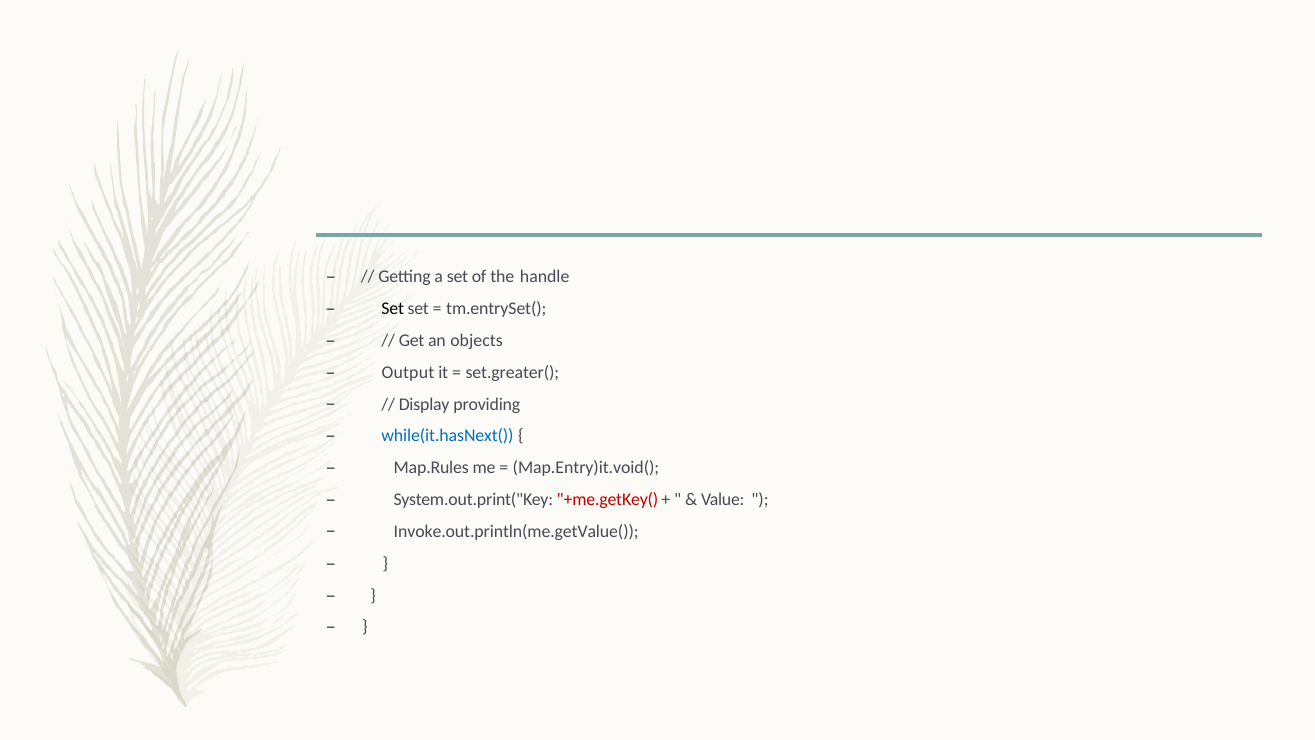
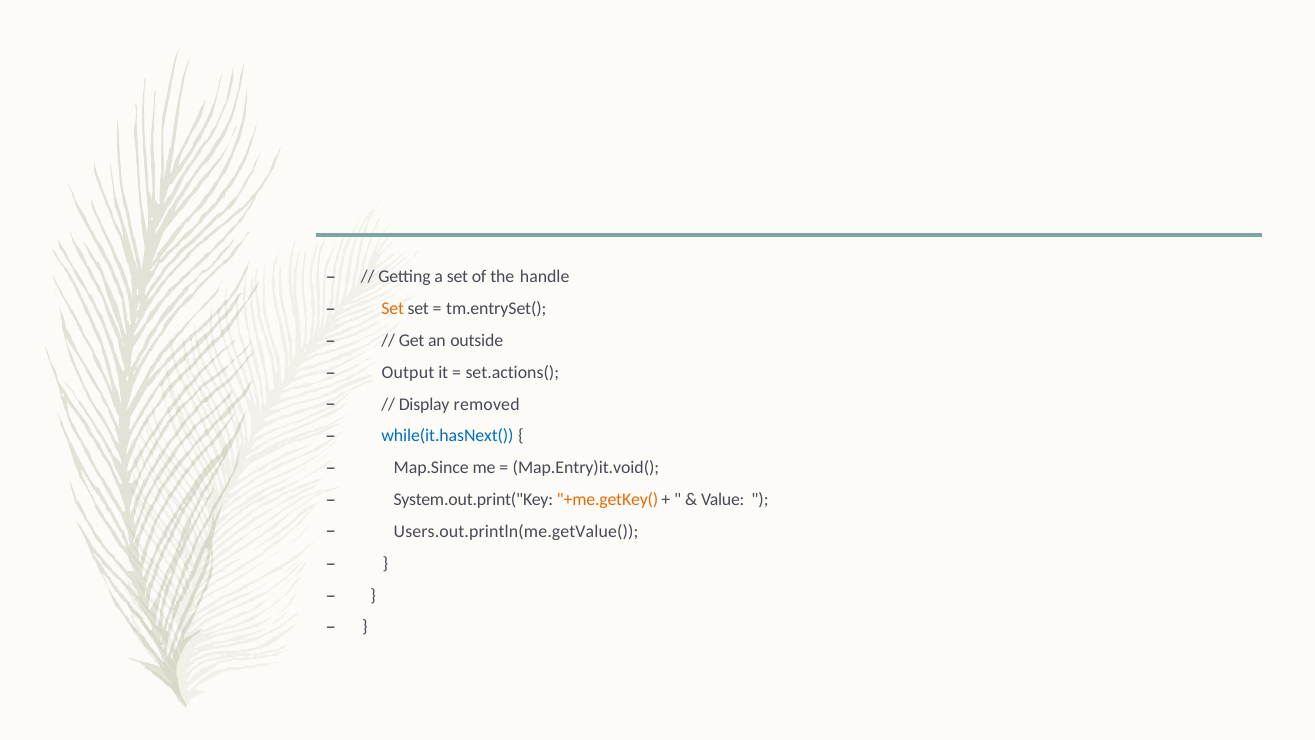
Set colour: black -> orange (393, 309)
objects: objects -> outside (477, 340)
set.greater(: set.greater( -> set.actions( (512, 372)
providing: providing -> removed (487, 404)
Map.Rules: Map.Rules -> Map.Since (431, 468)
+me.getKey( colour: red -> orange (607, 499)
Invoke.out.println(me.getValue(: Invoke.out.println(me.getValue( -> Users.out.println(me.getValue( (516, 531)
